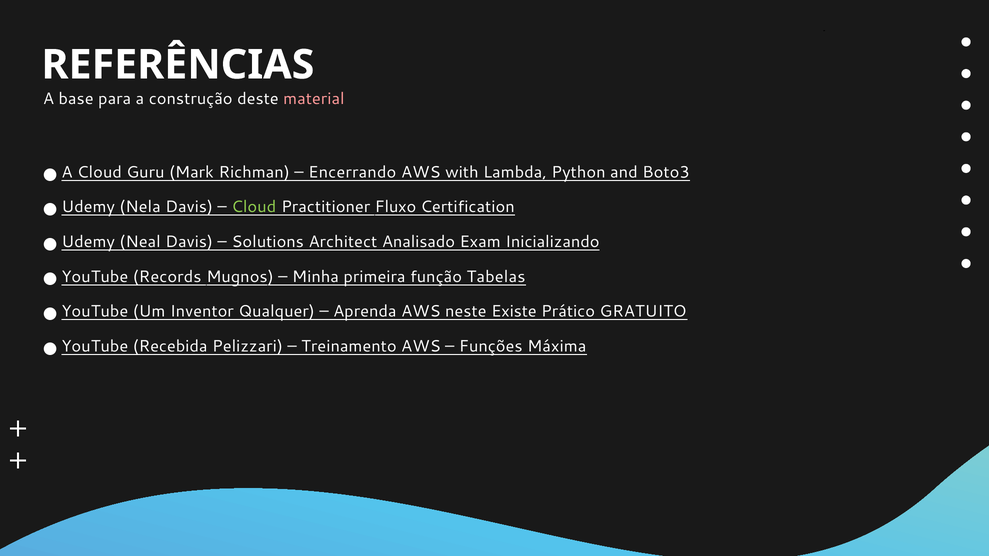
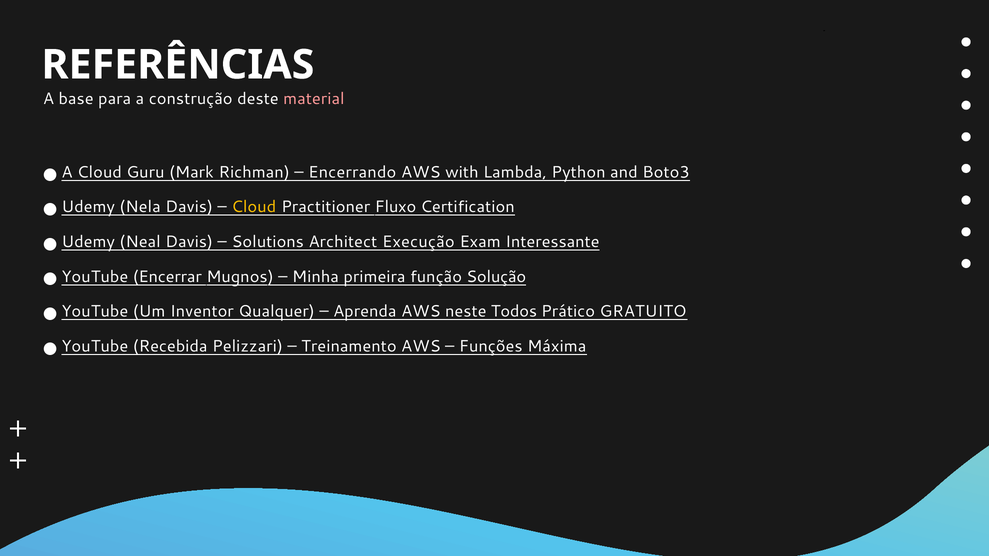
Cloud colour: light green -> yellow (254, 207)
Analisado: Analisado -> Execução (418, 242)
Inicializando: Inicializando -> Interessante (552, 242)
Records: Records -> Encerrar (167, 277)
Tabelas: Tabelas -> Solução (496, 277)
Existe: Existe -> Todos (514, 312)
